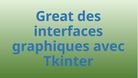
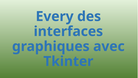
Great: Great -> Every (55, 16)
